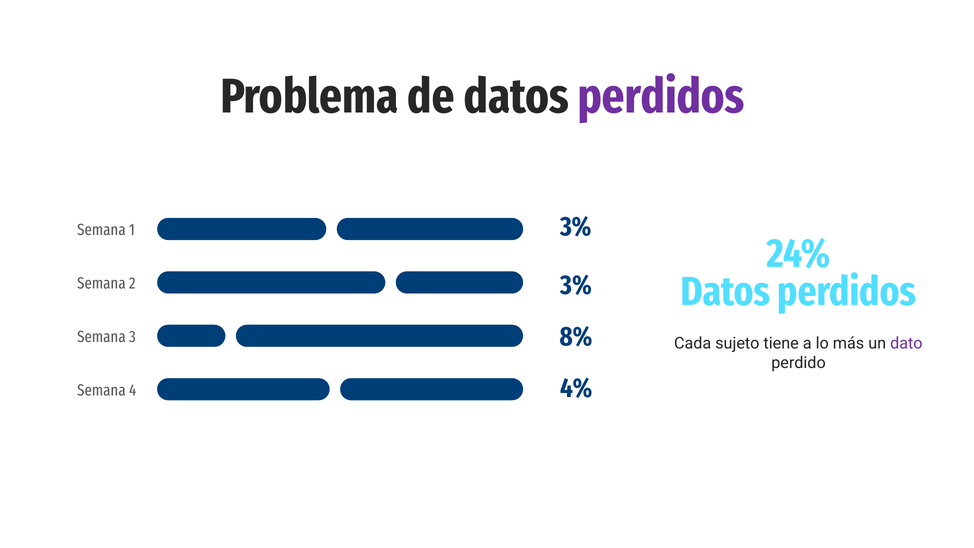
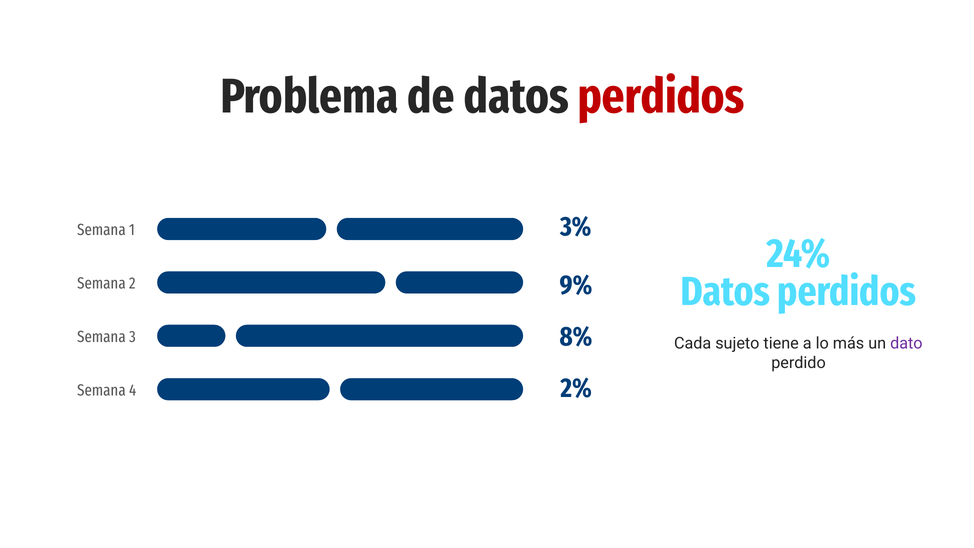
perdidos colour: purple -> red (661, 97)
3%: 3% -> 9% (576, 285)
4%: 4% -> 2% (576, 388)
